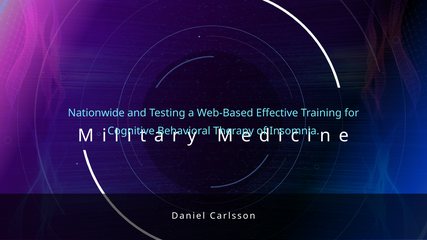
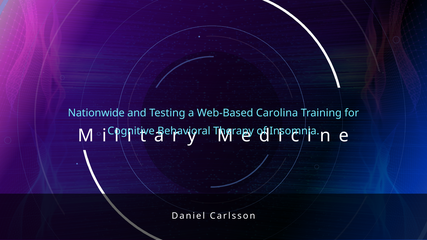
Effective: Effective -> Carolina (277, 113)
